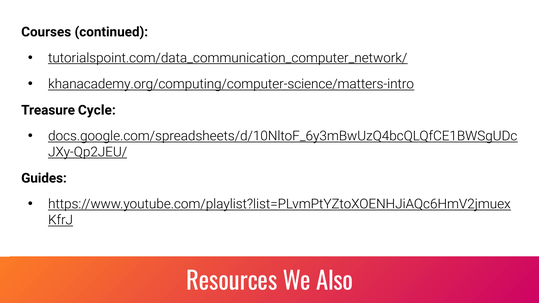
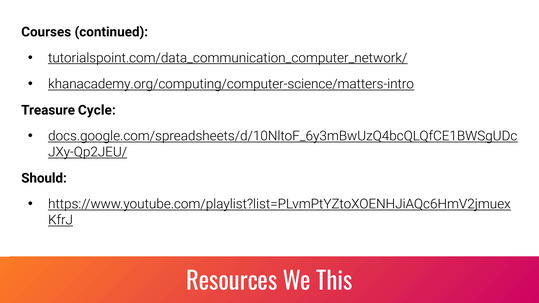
Guides: Guides -> Should (44, 178)
Also: Also -> This (334, 282)
